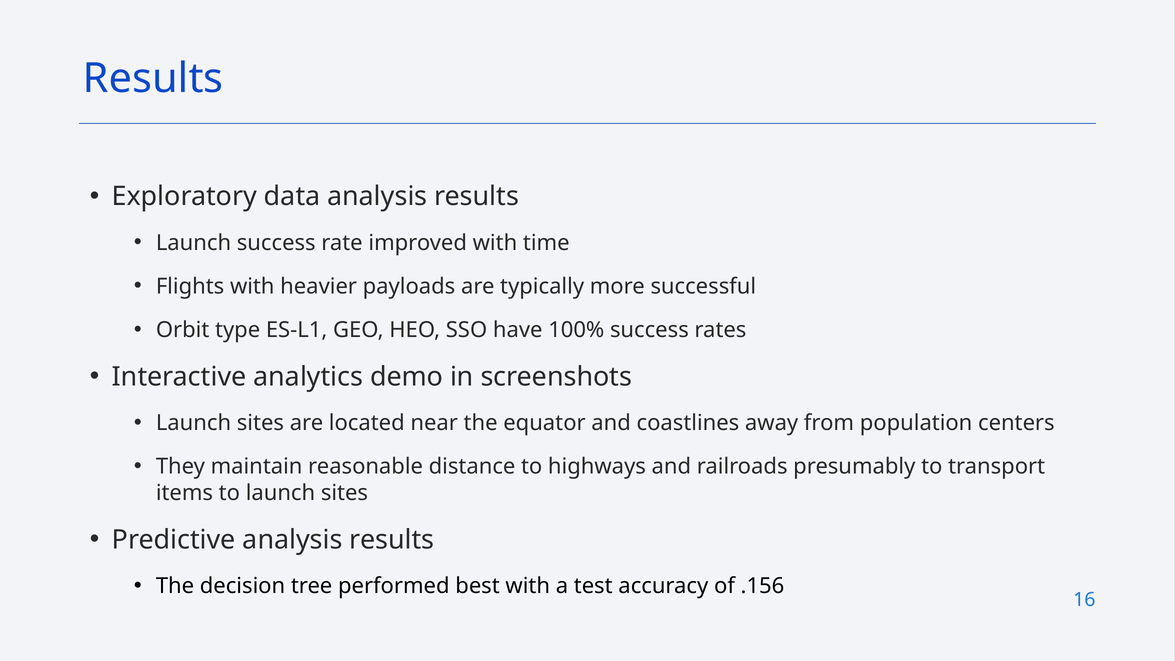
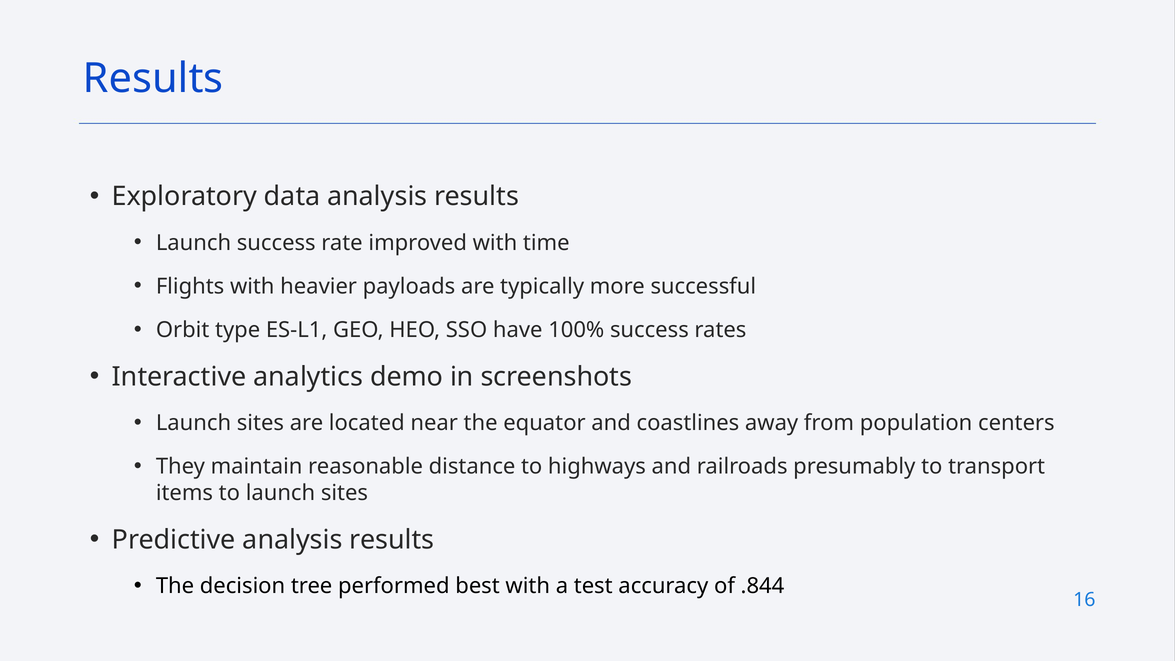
.156: .156 -> .844 (762, 586)
